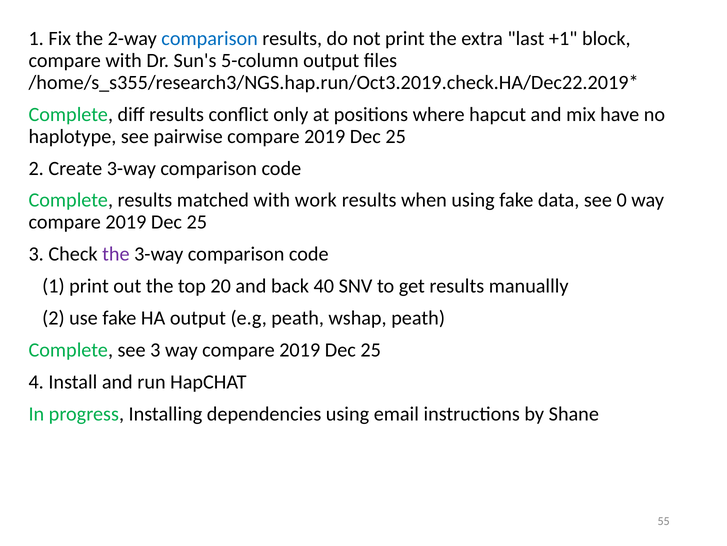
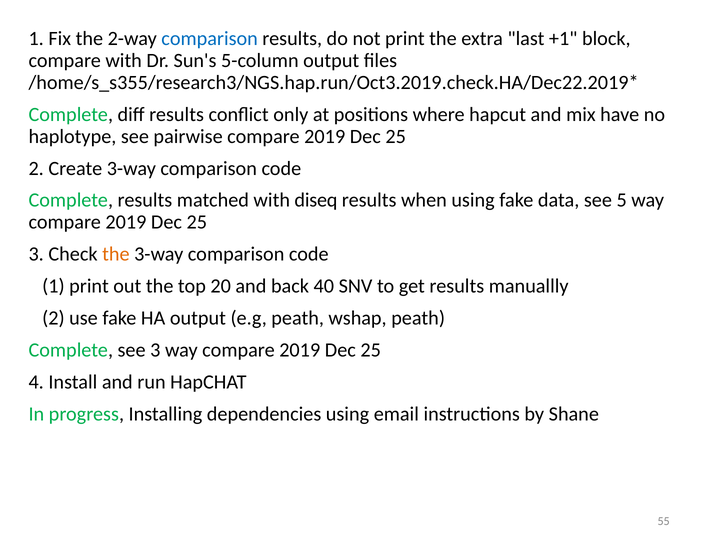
work: work -> diseq (316, 200)
0: 0 -> 5 (622, 200)
the colour: purple -> orange (116, 254)
